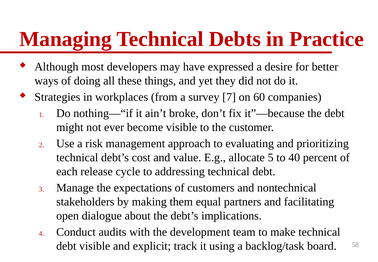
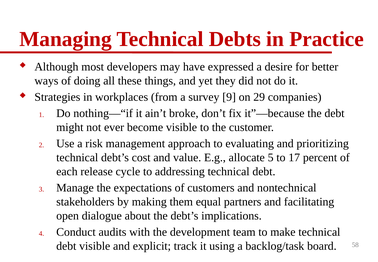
7: 7 -> 9 (229, 97)
60: 60 -> 29 (259, 97)
40: 40 -> 17 (294, 157)
